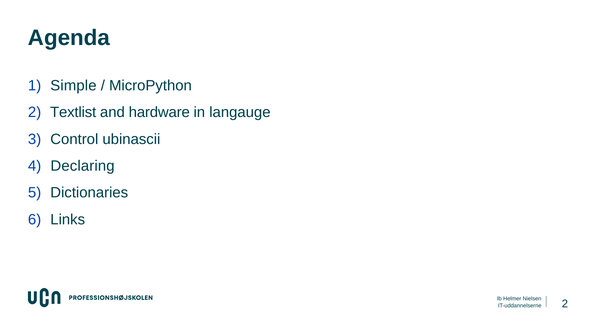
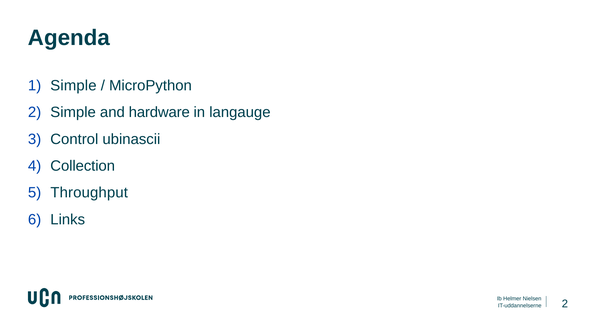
2 Textlist: Textlist -> Simple (73, 112)
Declaring: Declaring -> Collection (83, 166)
Dictionaries: Dictionaries -> Throughput (89, 193)
